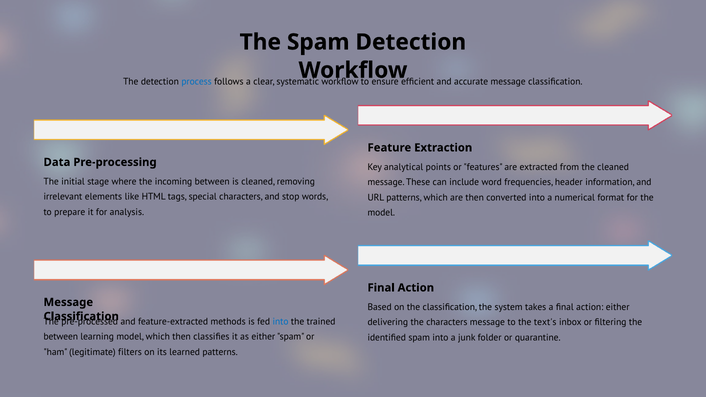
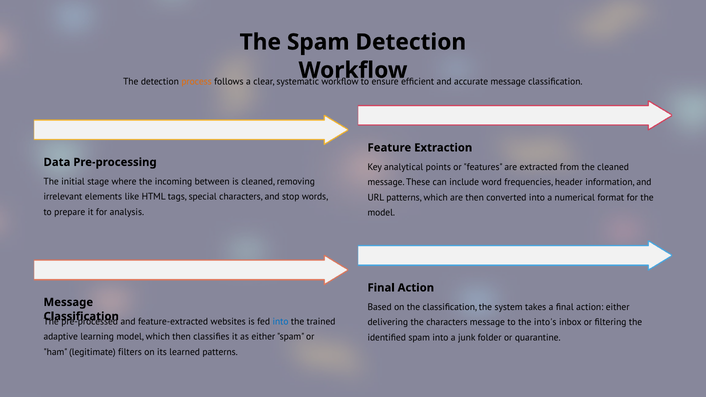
process colour: blue -> orange (197, 82)
methods: methods -> websites (228, 322)
text's: text's -> into's (545, 322)
between: between -> adaptive (61, 337)
